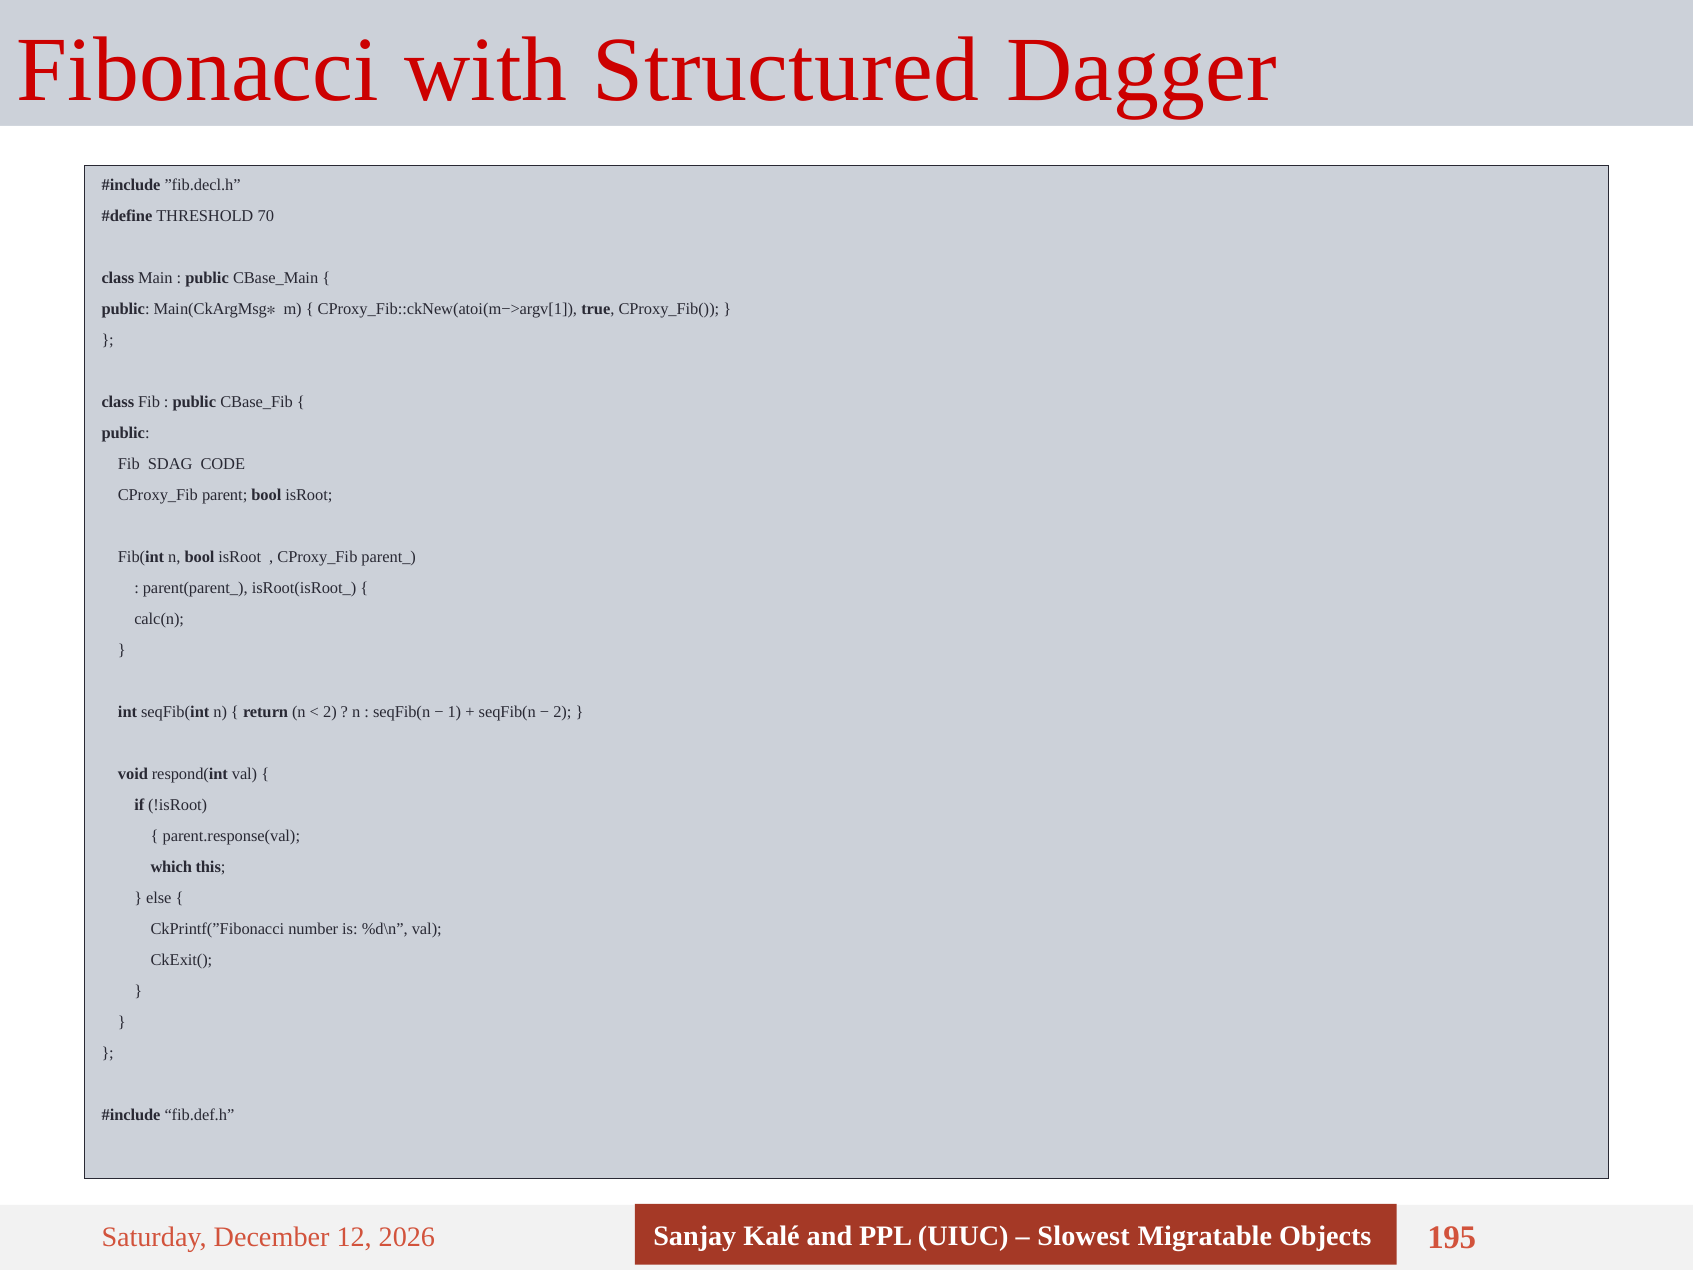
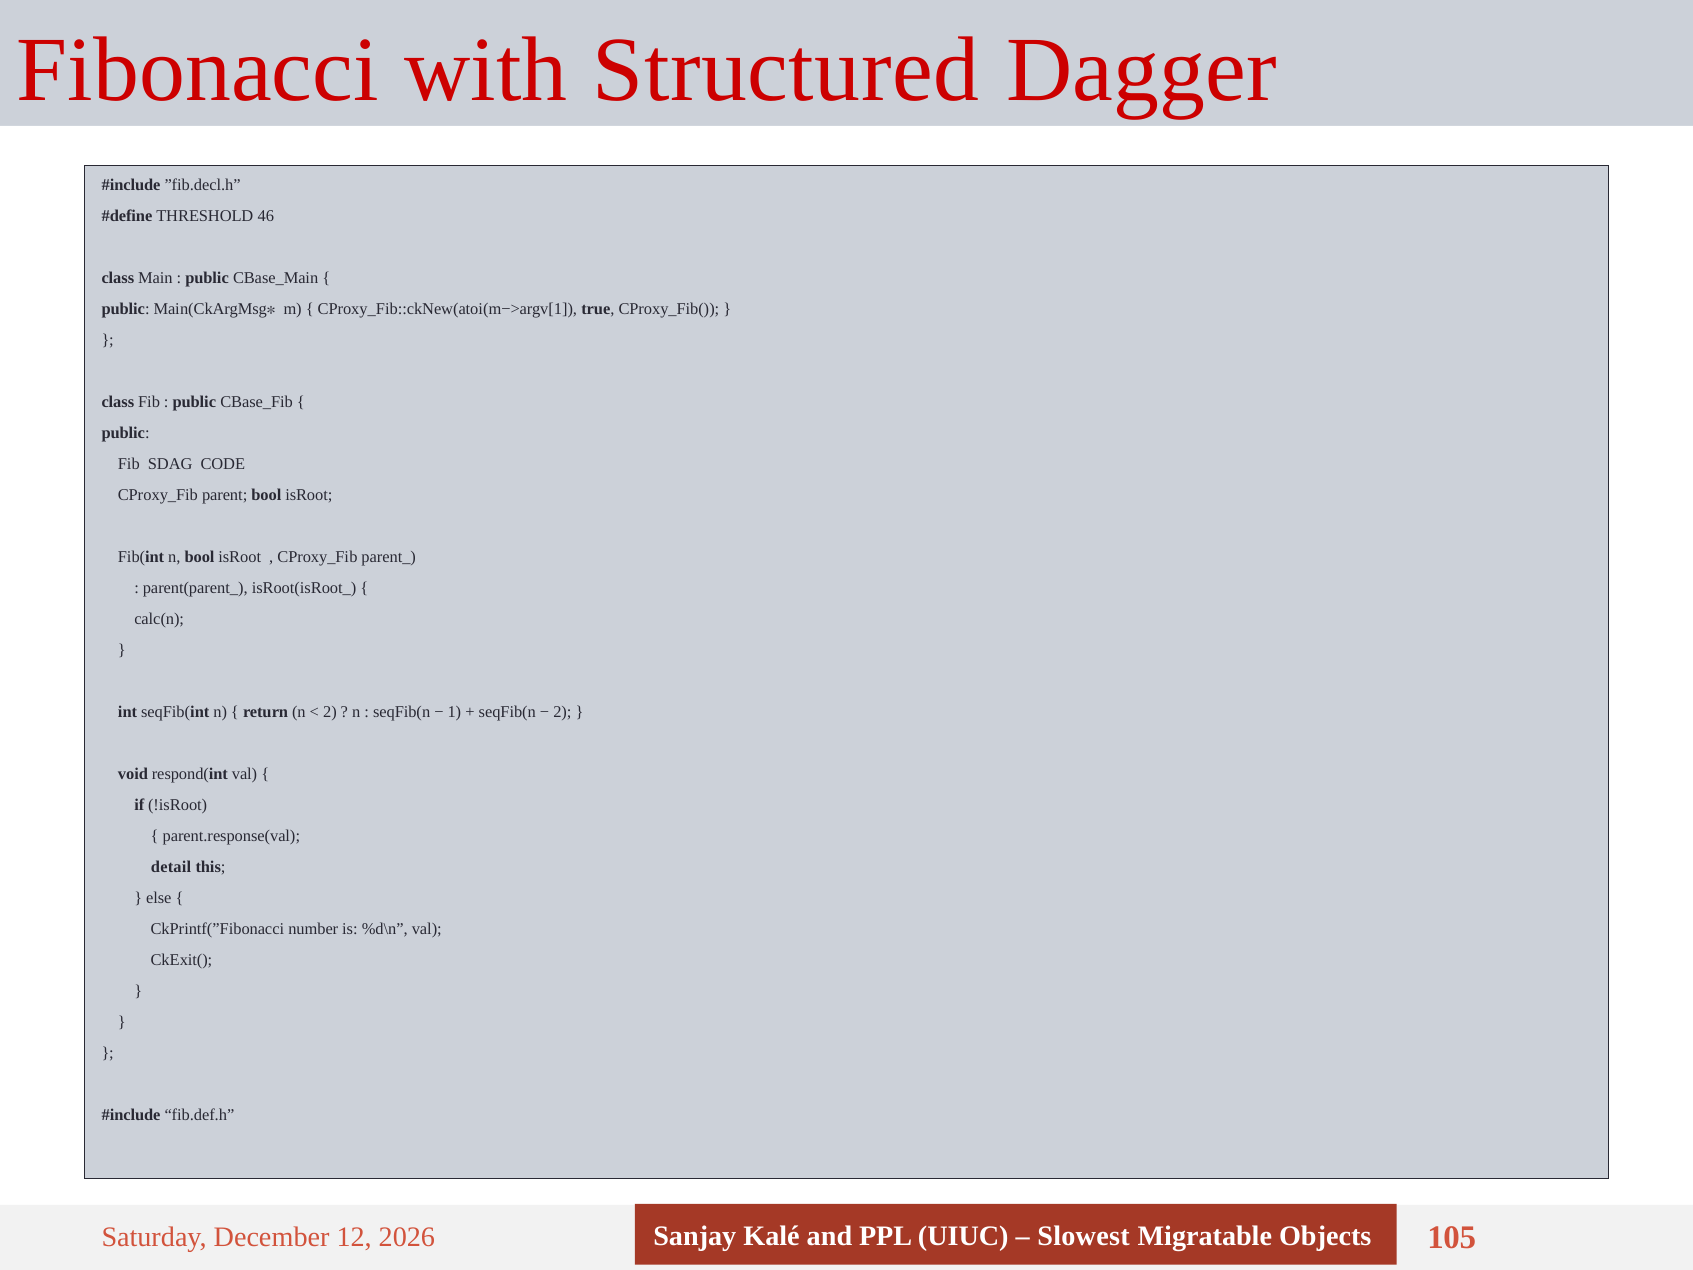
70: 70 -> 46 (266, 216)
which: which -> detail (171, 867)
195: 195 -> 105 (1452, 1237)
